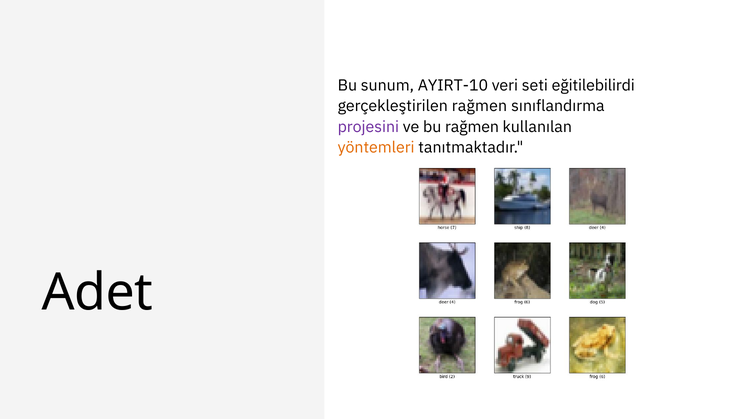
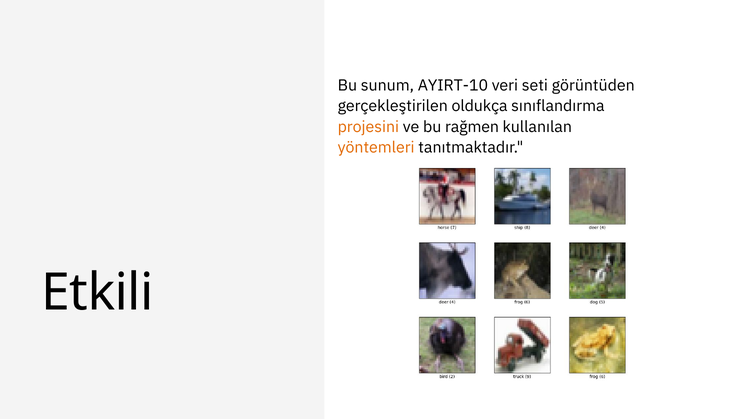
eğitilebilirdi: eğitilebilirdi -> görüntüden (593, 85)
gerçekleştirilen rağmen: rağmen -> oldukça (480, 106)
projesini colour: purple -> orange (368, 127)
Adet: Adet -> Etkili (97, 293)
